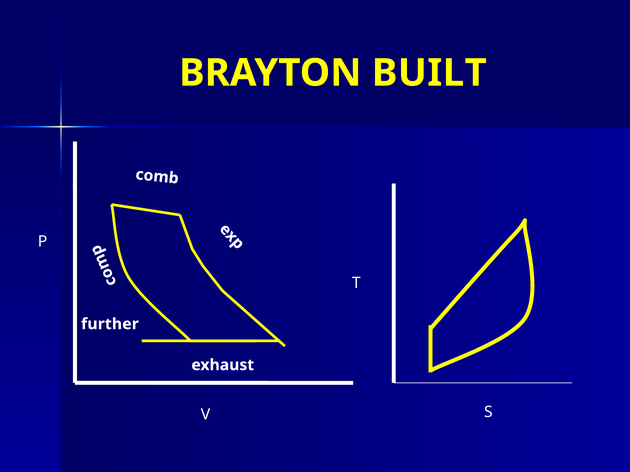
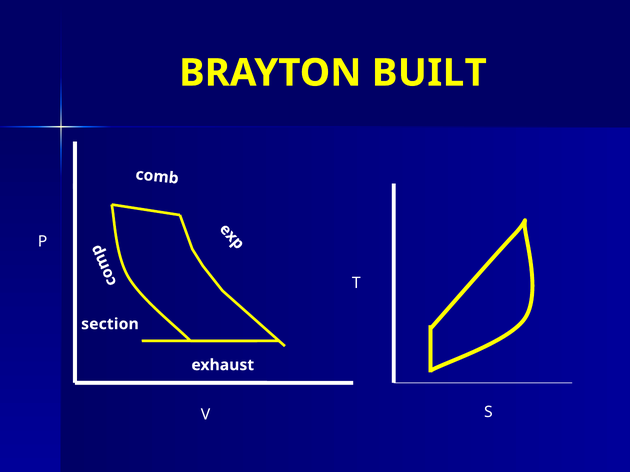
further: further -> section (110, 324)
